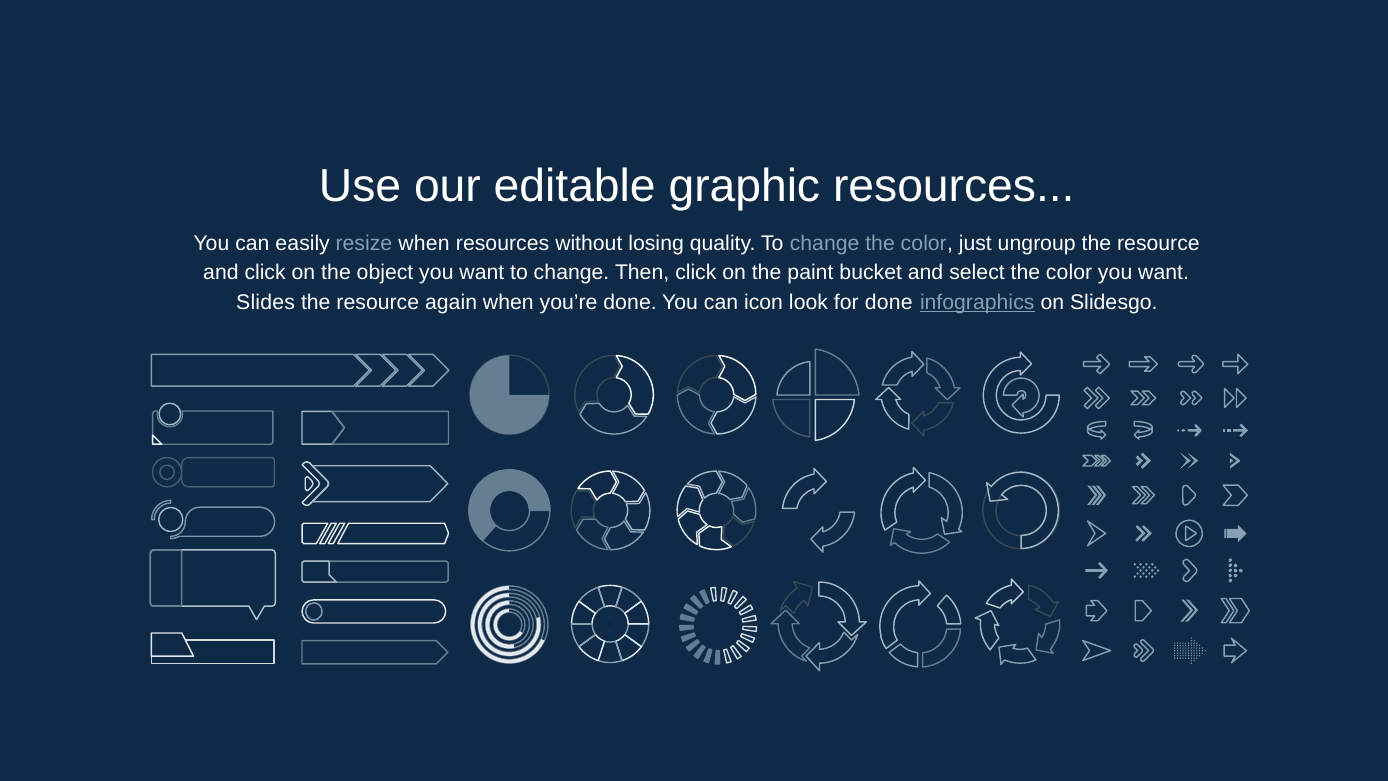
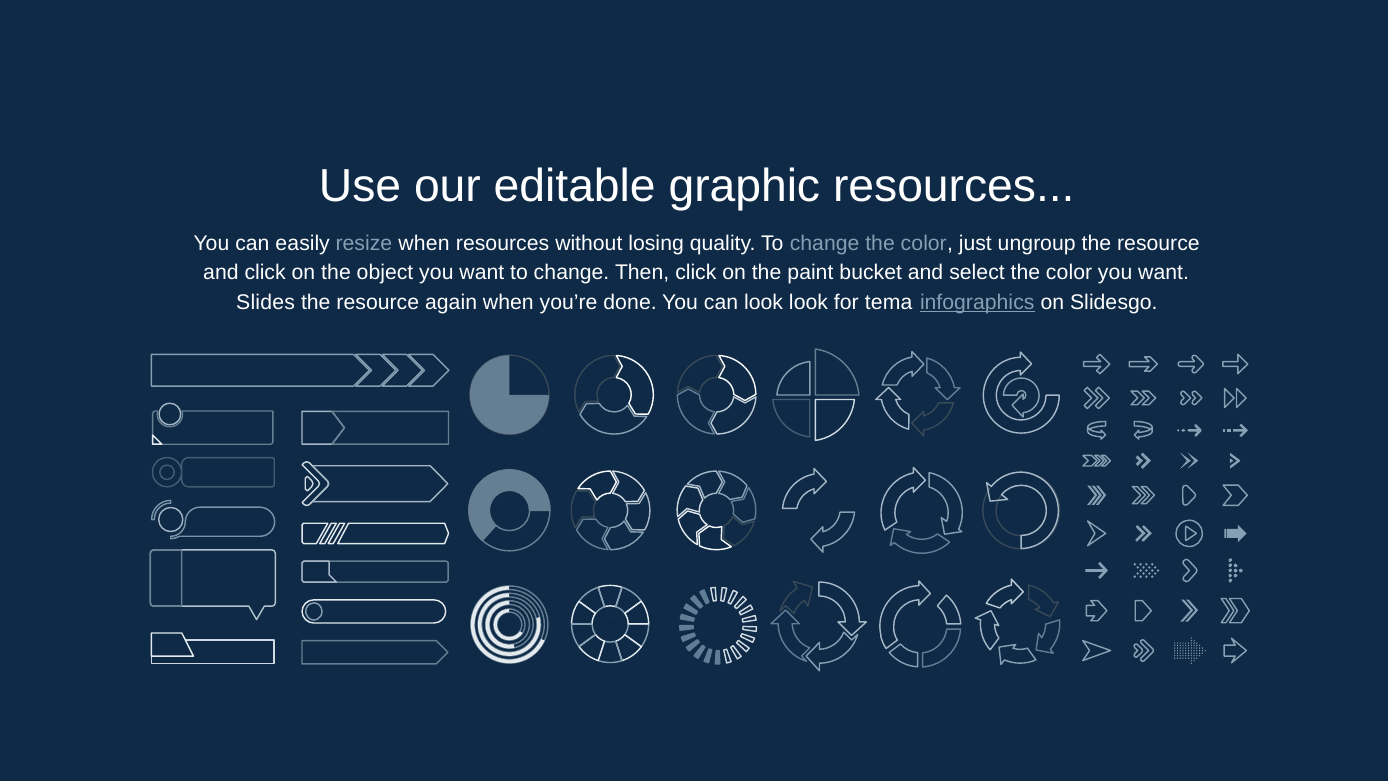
can icon: icon -> look (764, 302)
for done: done -> tema (889, 302)
